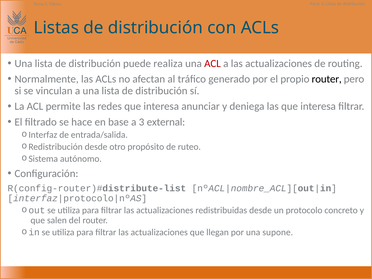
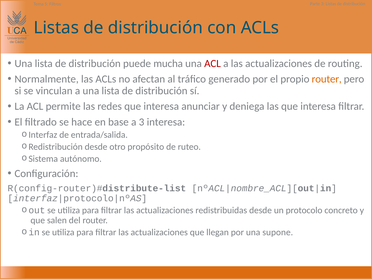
realiza: realiza -> mucha (168, 63)
router colour: black -> orange (327, 79)
3 external: external -> interesa (166, 122)
